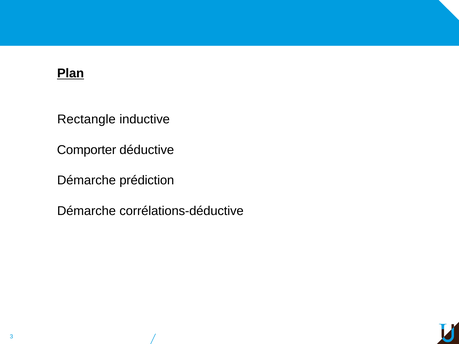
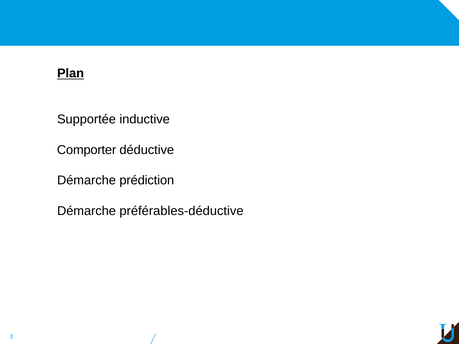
Rectangle: Rectangle -> Supportée (87, 119)
corrélations-déductive: corrélations-déductive -> préférables-déductive (181, 211)
